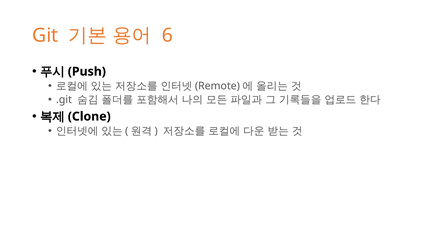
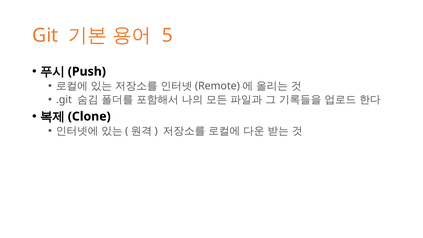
6: 6 -> 5 (167, 36)
